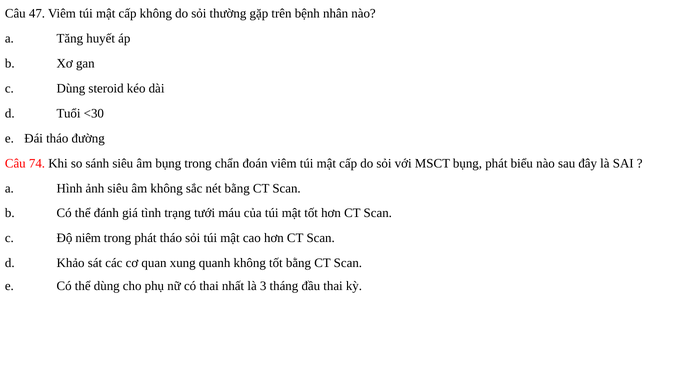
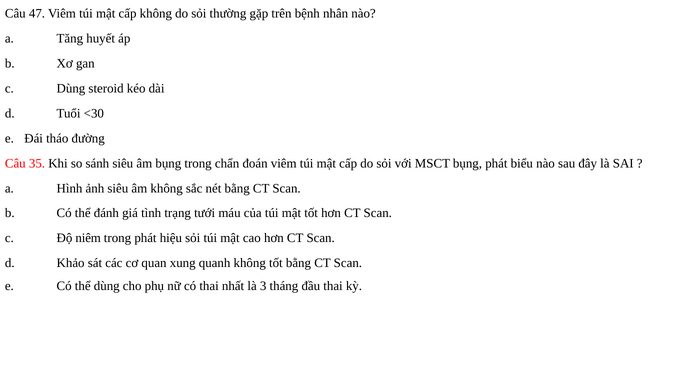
74: 74 -> 35 (37, 164)
phát tháo: tháo -> hiệu (171, 239)
